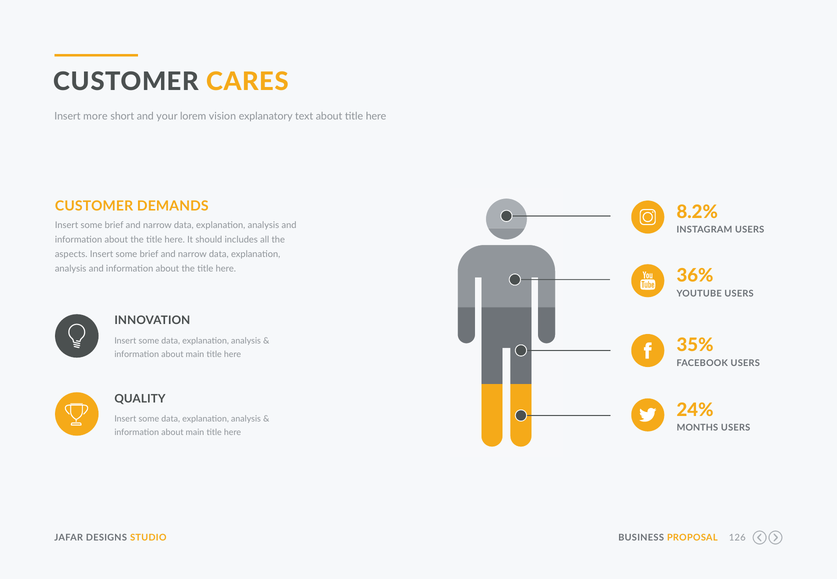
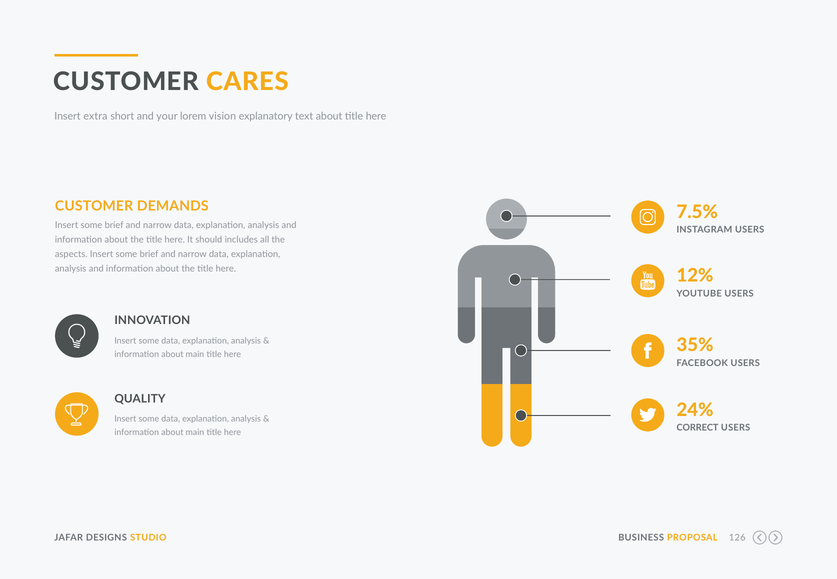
more: more -> extra (95, 116)
8.2%: 8.2% -> 7.5% (697, 212)
36%: 36% -> 12% (695, 276)
MONTHS: MONTHS -> CORRECT (697, 428)
